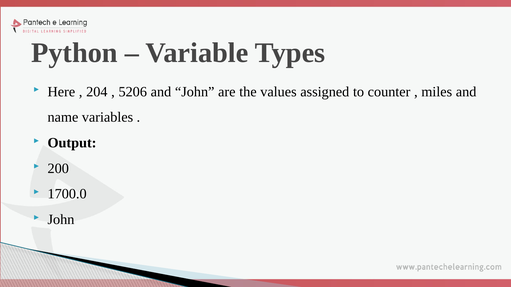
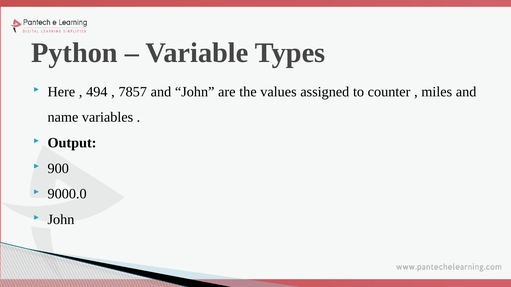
204: 204 -> 494 (97, 92)
5206: 5206 -> 7857 (133, 92)
200: 200 -> 900 (58, 169)
1700.0: 1700.0 -> 9000.0 (67, 194)
